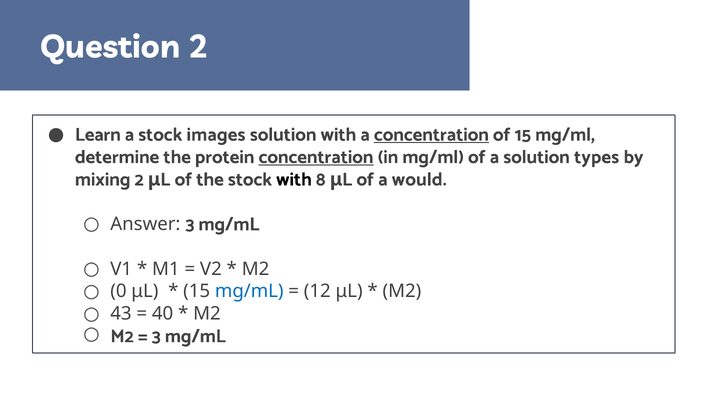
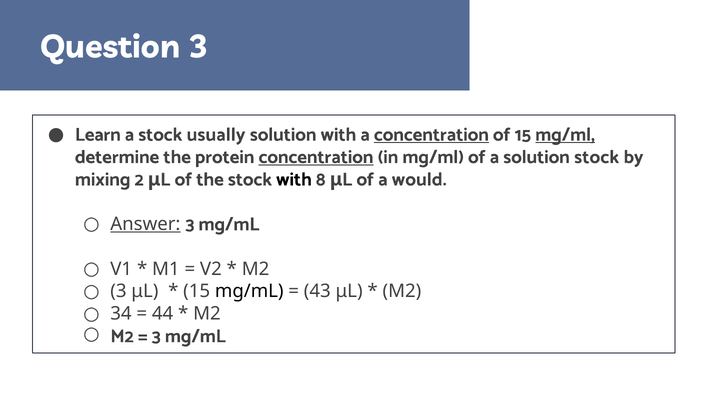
Question 2: 2 -> 3 (198, 47)
images: images -> usually (216, 135)
mg/ml underline: none -> present (565, 135)
solution types: types -> stock (597, 157)
Answer underline: none -> present (145, 224)
0: 0 -> 3 (118, 291)
mg/mL colour: blue -> black (249, 291)
12: 12 -> 43 (317, 291)
43: 43 -> 34 (121, 314)
40: 40 -> 44 (163, 314)
